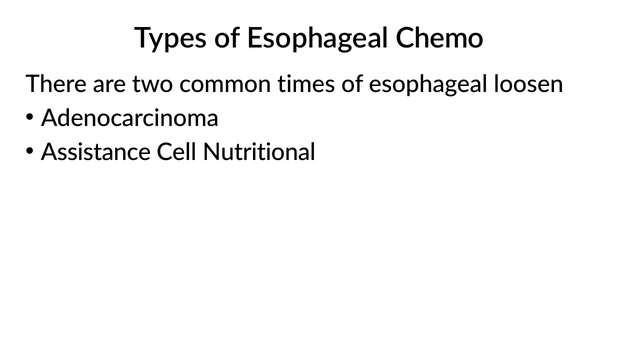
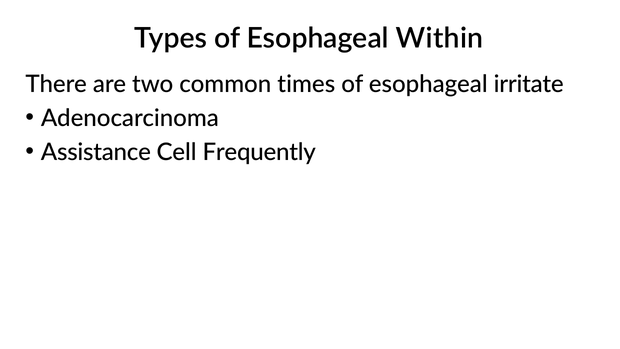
Chemo: Chemo -> Within (440, 38)
loosen: loosen -> irritate (529, 84)
Nutritional: Nutritional -> Frequently (259, 152)
